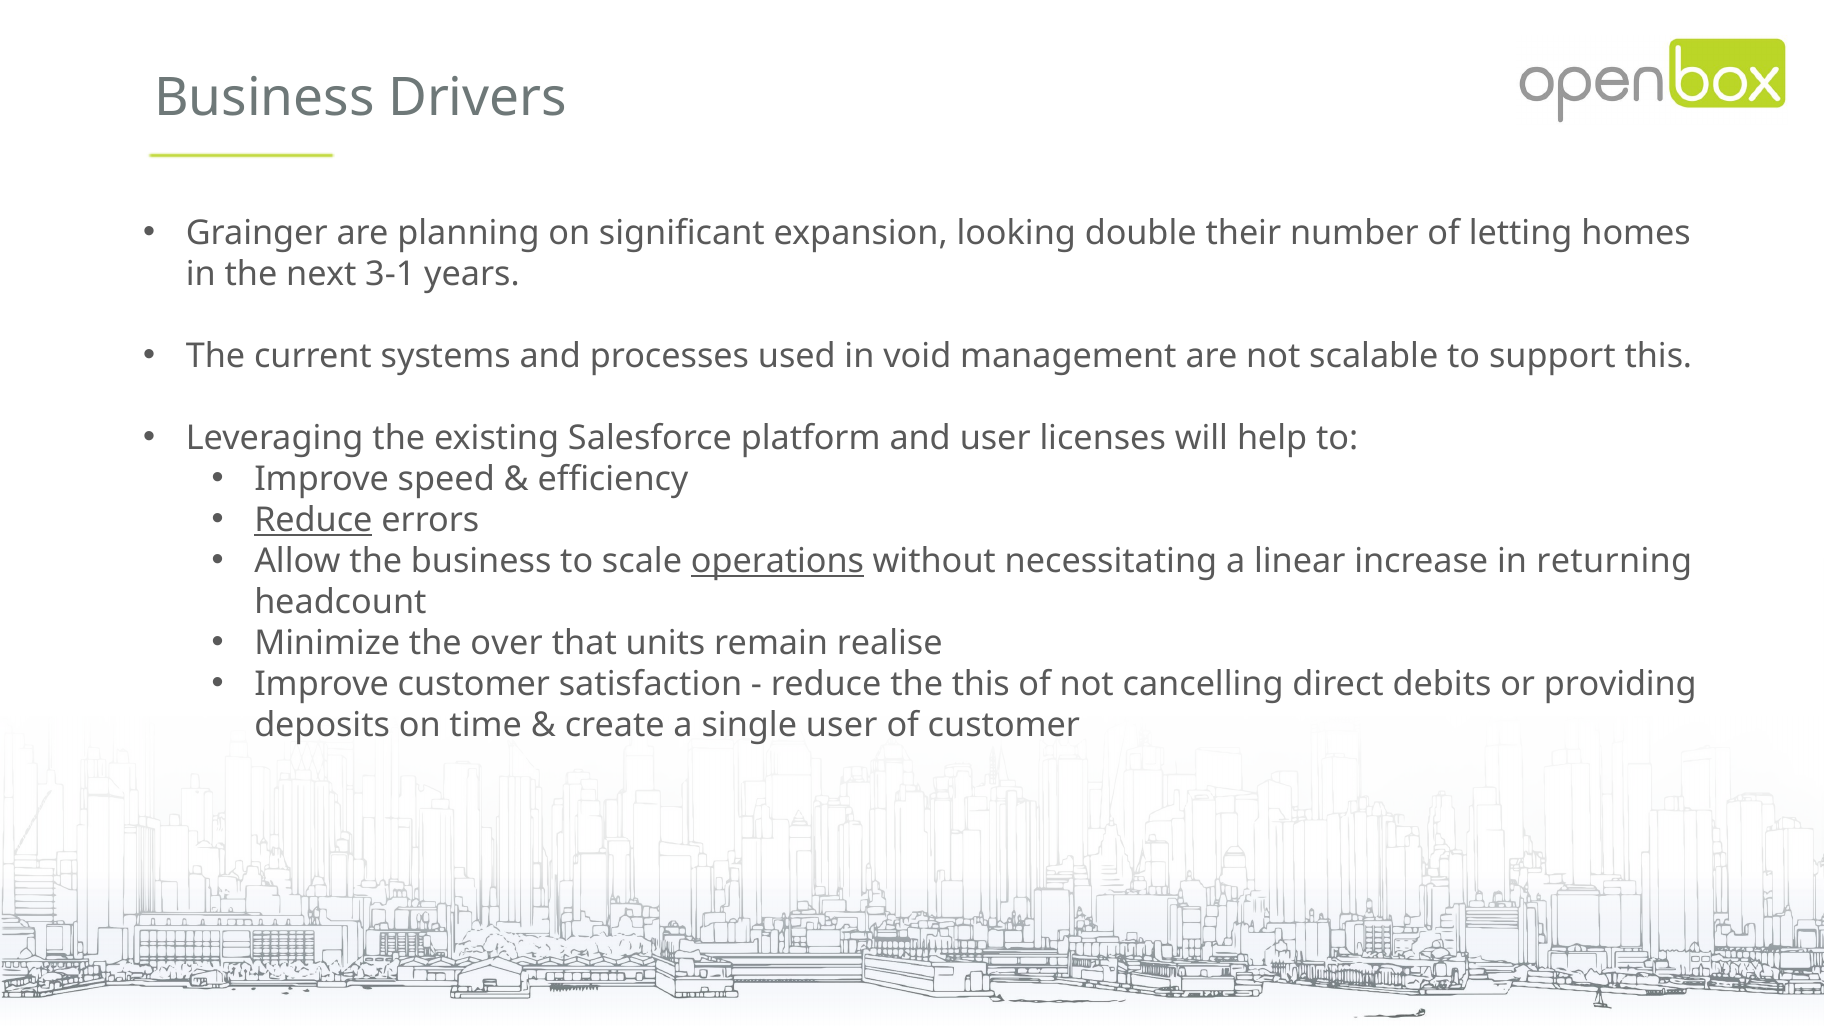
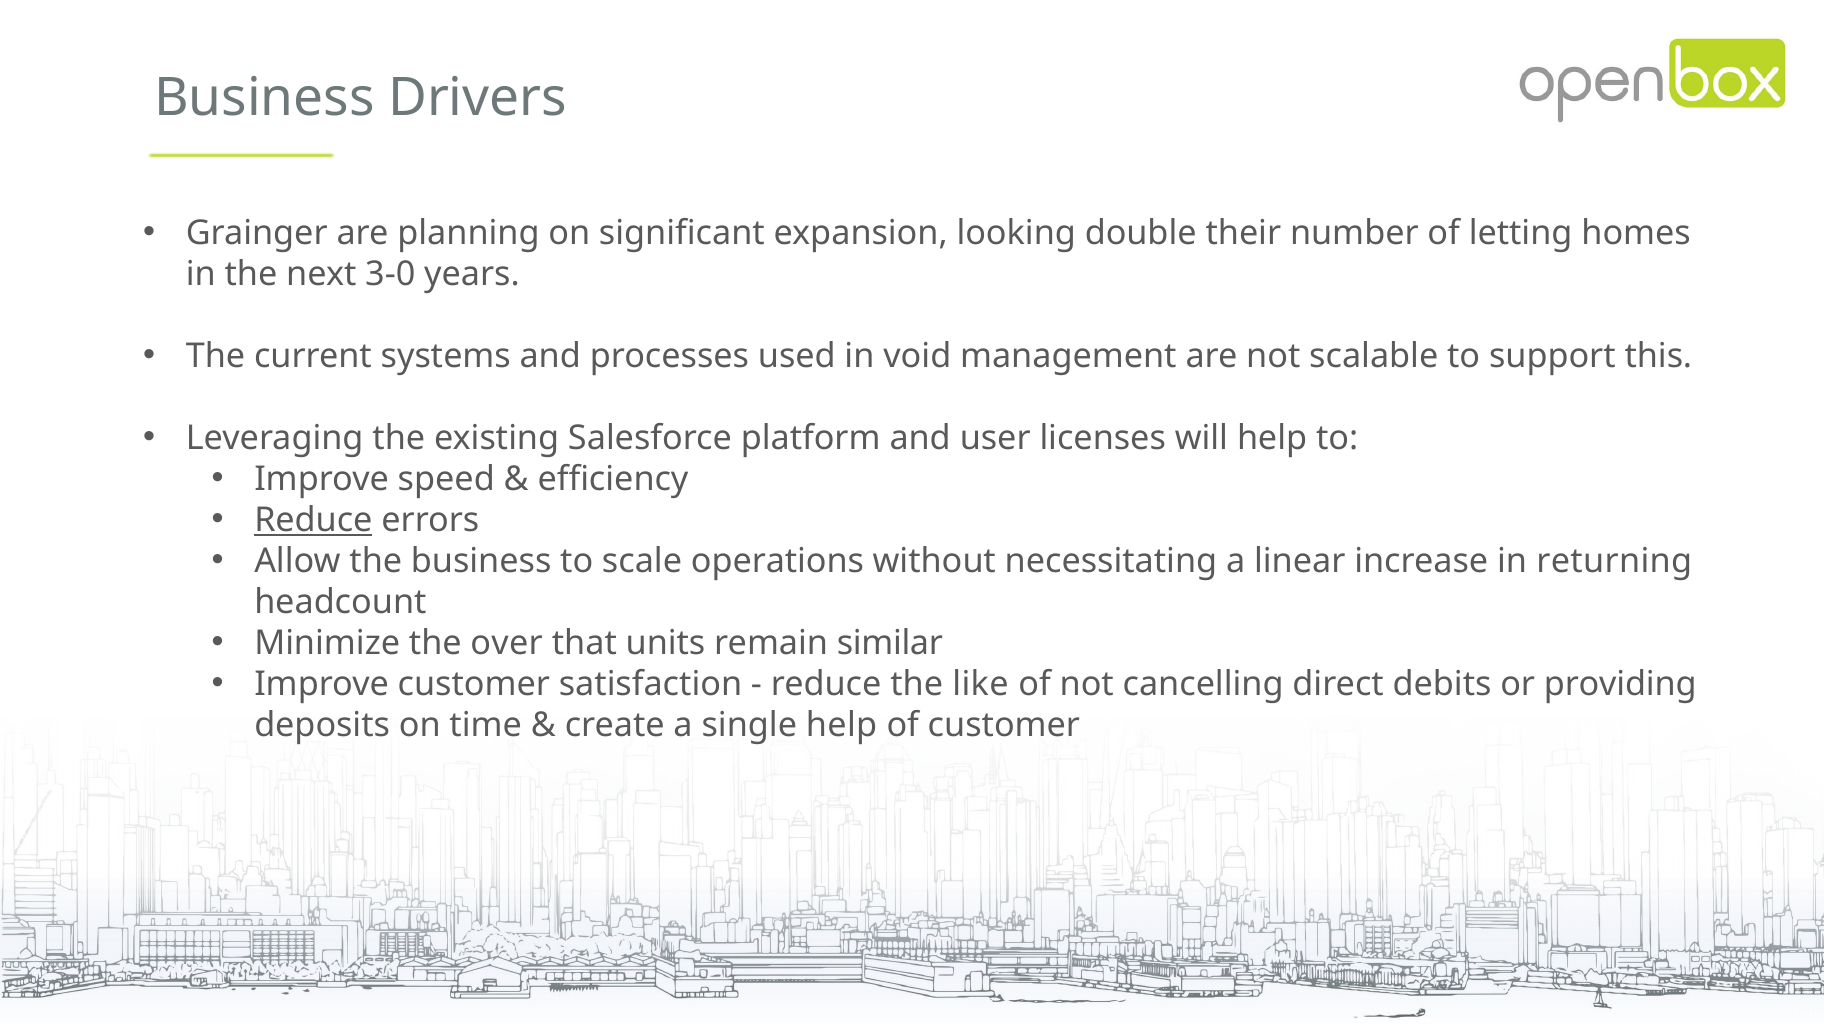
3-1: 3-1 -> 3-0 (390, 274)
operations underline: present -> none (777, 561)
realise: realise -> similar (890, 643)
the this: this -> like (981, 684)
single user: user -> help (842, 725)
